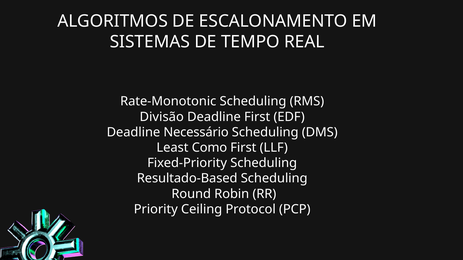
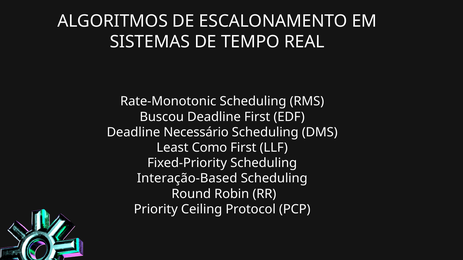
Divisão: Divisão -> Buscou (162, 117)
Resultado-Based: Resultado-Based -> Interação-Based (187, 179)
